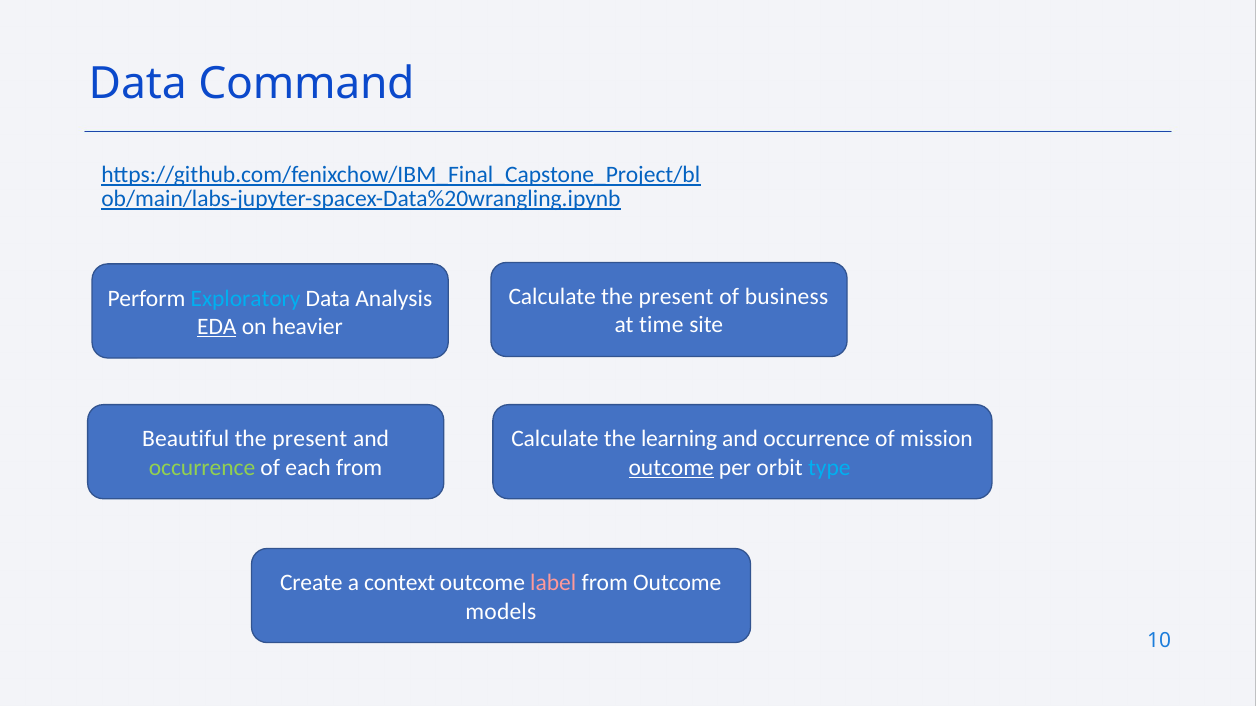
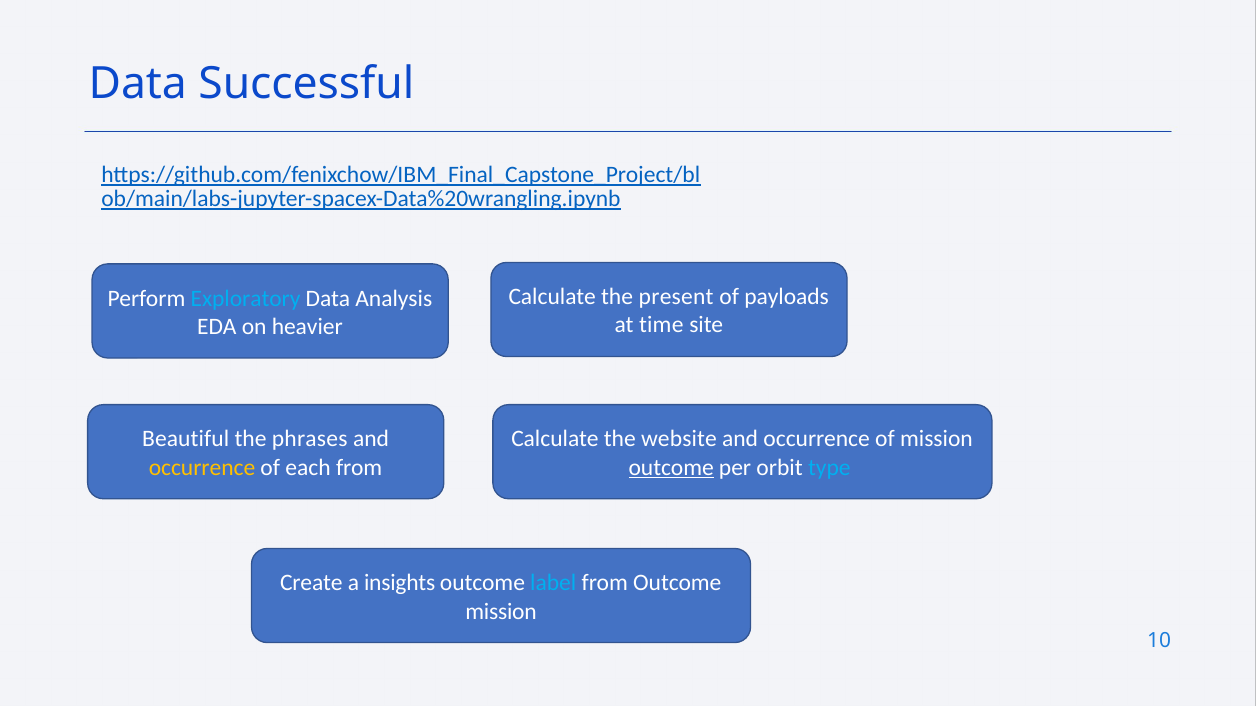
Command: Command -> Successful (306, 84)
business: business -> payloads (787, 297)
EDA underline: present -> none (217, 327)
present: present -> phrases (310, 439)
learning: learning -> website (679, 439)
occurrence colour: light green -> yellow (202, 468)
context: context -> insights (400, 583)
label colour: pink -> light blue (553, 583)
models: models -> mission (501, 612)
